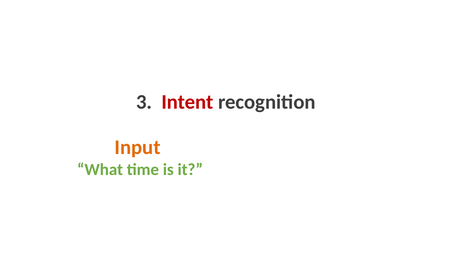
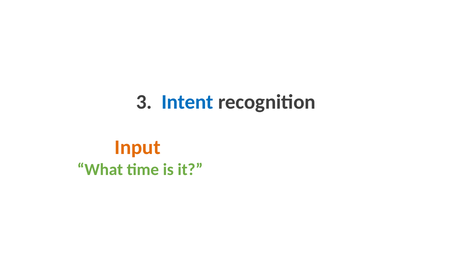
Intent colour: red -> blue (187, 102)
